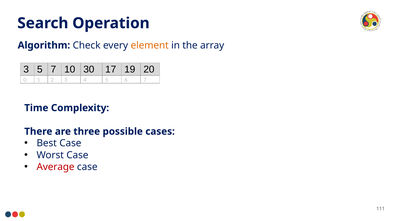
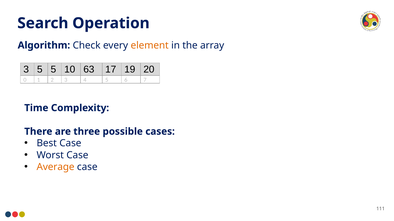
5 7: 7 -> 5 (53, 70)
30: 30 -> 63 (89, 70)
Average colour: red -> orange (56, 167)
